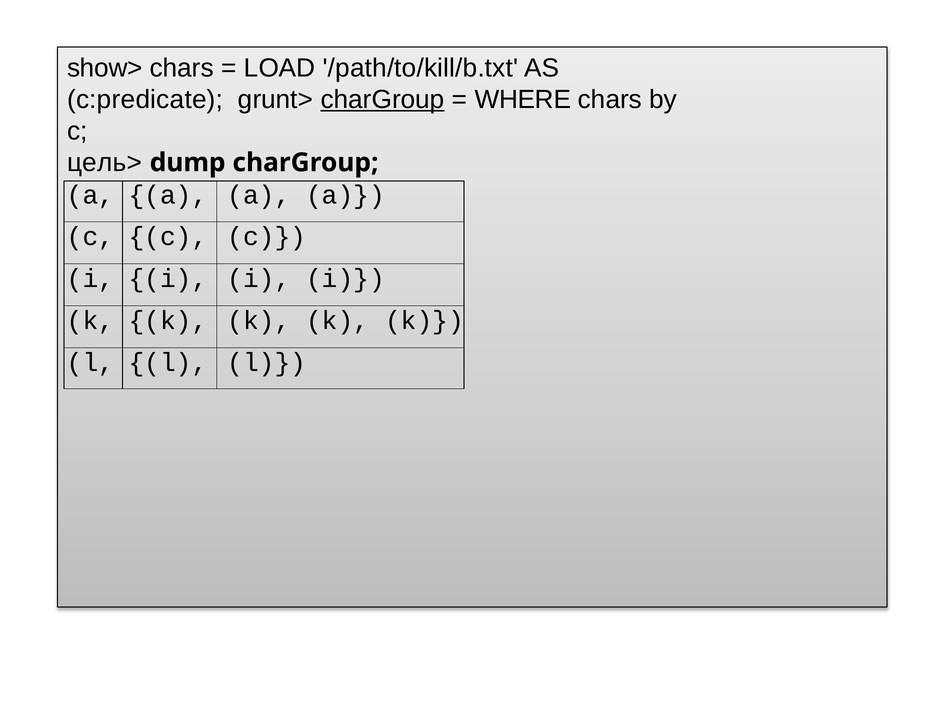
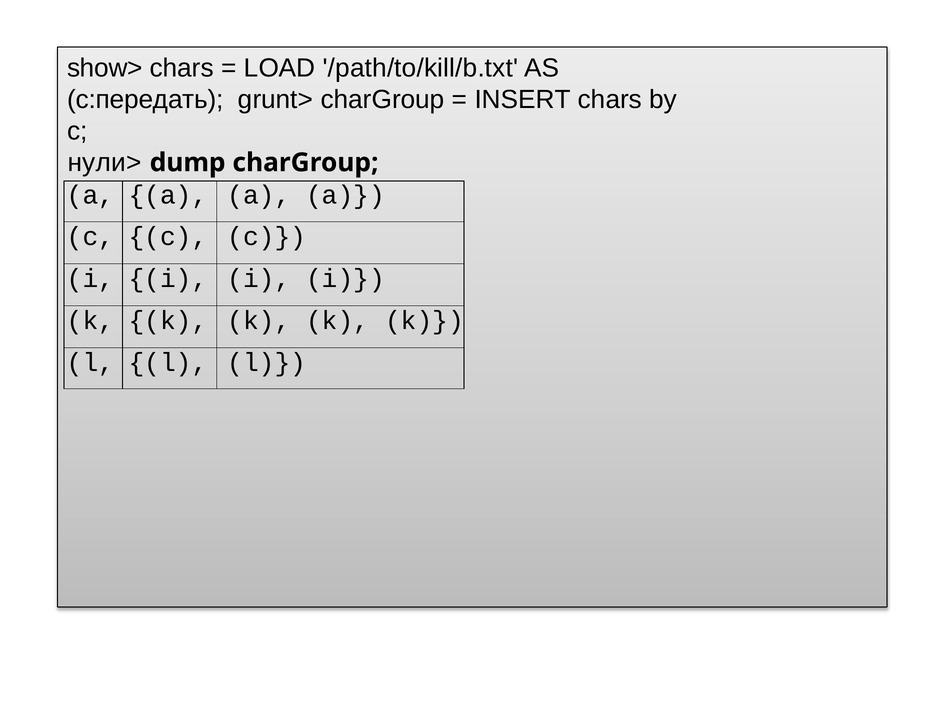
c:predicate: c:predicate -> c:передать (145, 99)
charGroup underline: present -> none (383, 99)
WHERE: WHERE -> INSERT (523, 99)
цель>: цель> -> нули> (105, 163)
